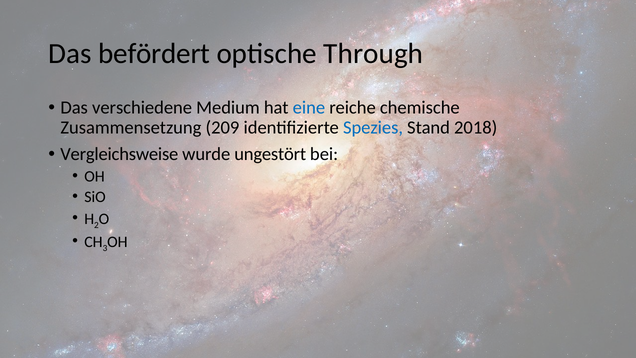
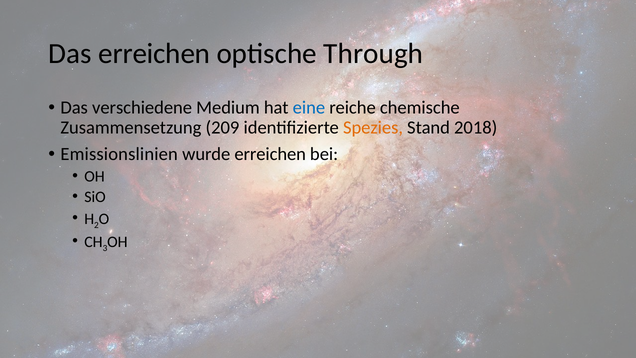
Das befördert: befördert -> erreichen (154, 53)
Spezies colour: blue -> orange (373, 128)
Vergleichsweise: Vergleichsweise -> Emissionslinien (119, 154)
wurde ungestört: ungestört -> erreichen (270, 154)
